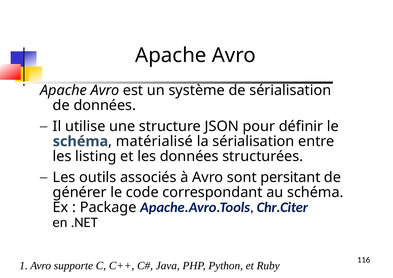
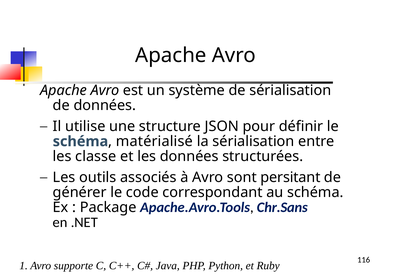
listing: listing -> classe (96, 156)
Chr.Citer: Chr.Citer -> Chr.Sans (282, 207)
